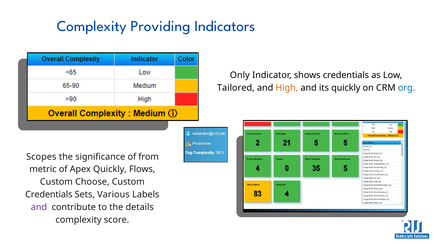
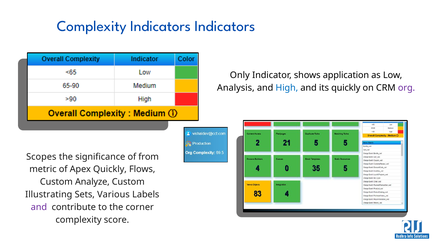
Complexity Providing: Providing -> Indicators (160, 26)
shows credentials: credentials -> application (346, 75)
Tailored: Tailored -> Analysis (236, 88)
High colour: orange -> blue (287, 88)
org colour: blue -> purple (406, 88)
Choose: Choose -> Analyze (92, 182)
Credentials: Credentials -> Illustrating (49, 195)
details: details -> corner (140, 207)
